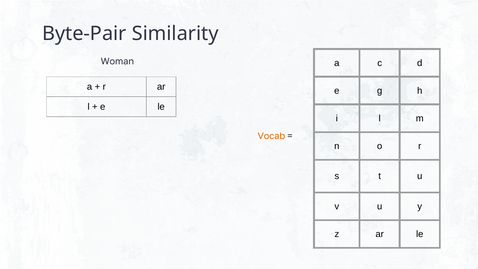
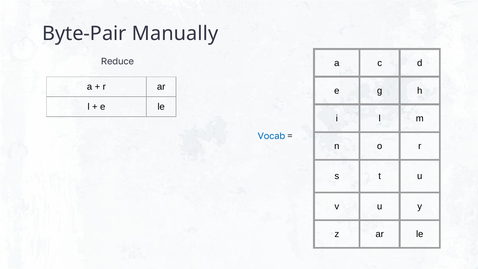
Similarity: Similarity -> Manually (175, 34)
Woman: Woman -> Reduce (117, 62)
Vocab colour: orange -> blue (271, 136)
